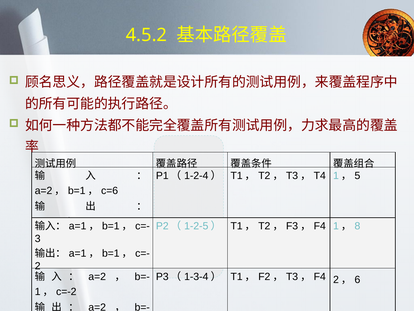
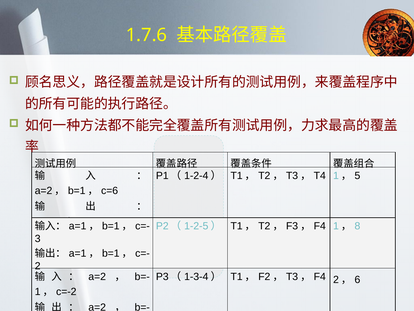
4.5.2: 4.5.2 -> 1.7.6 (146, 35)
